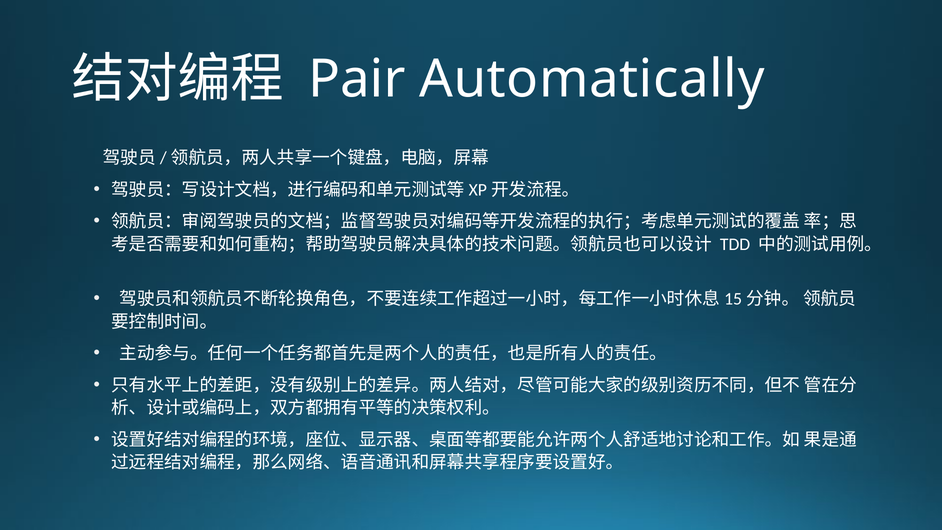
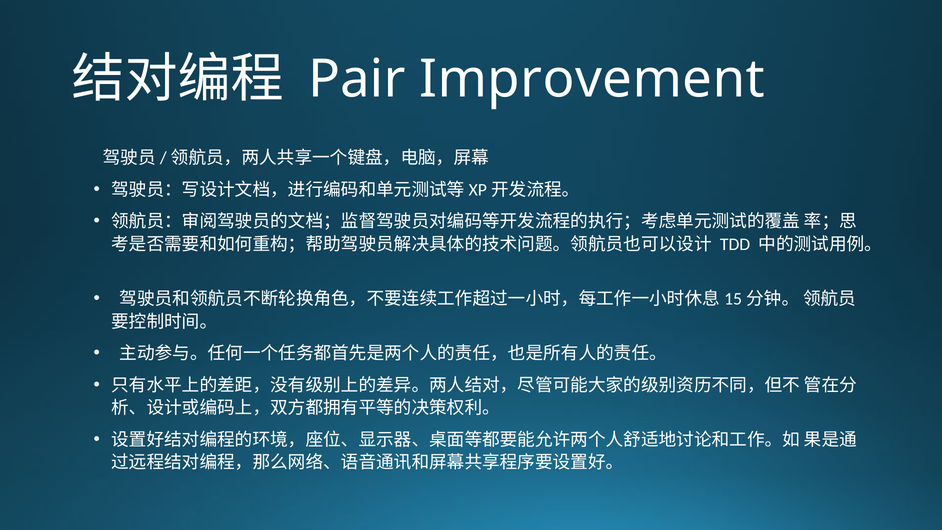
Automatically: Automatically -> Improvement (592, 79)
